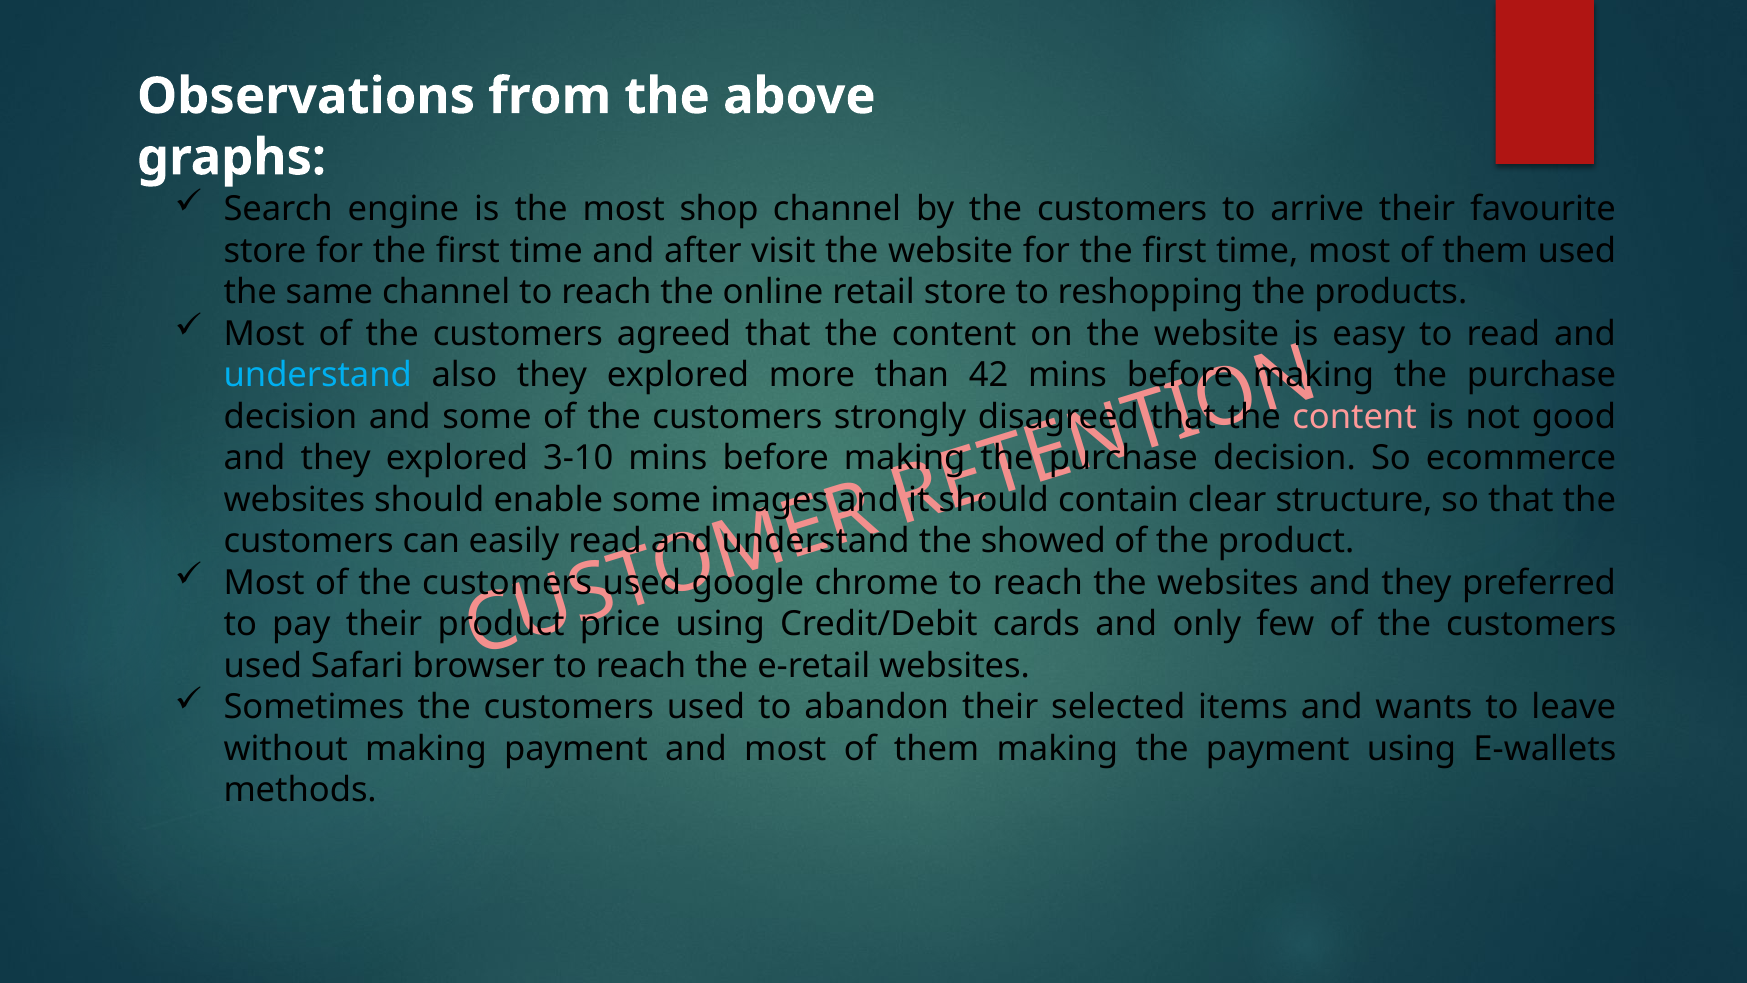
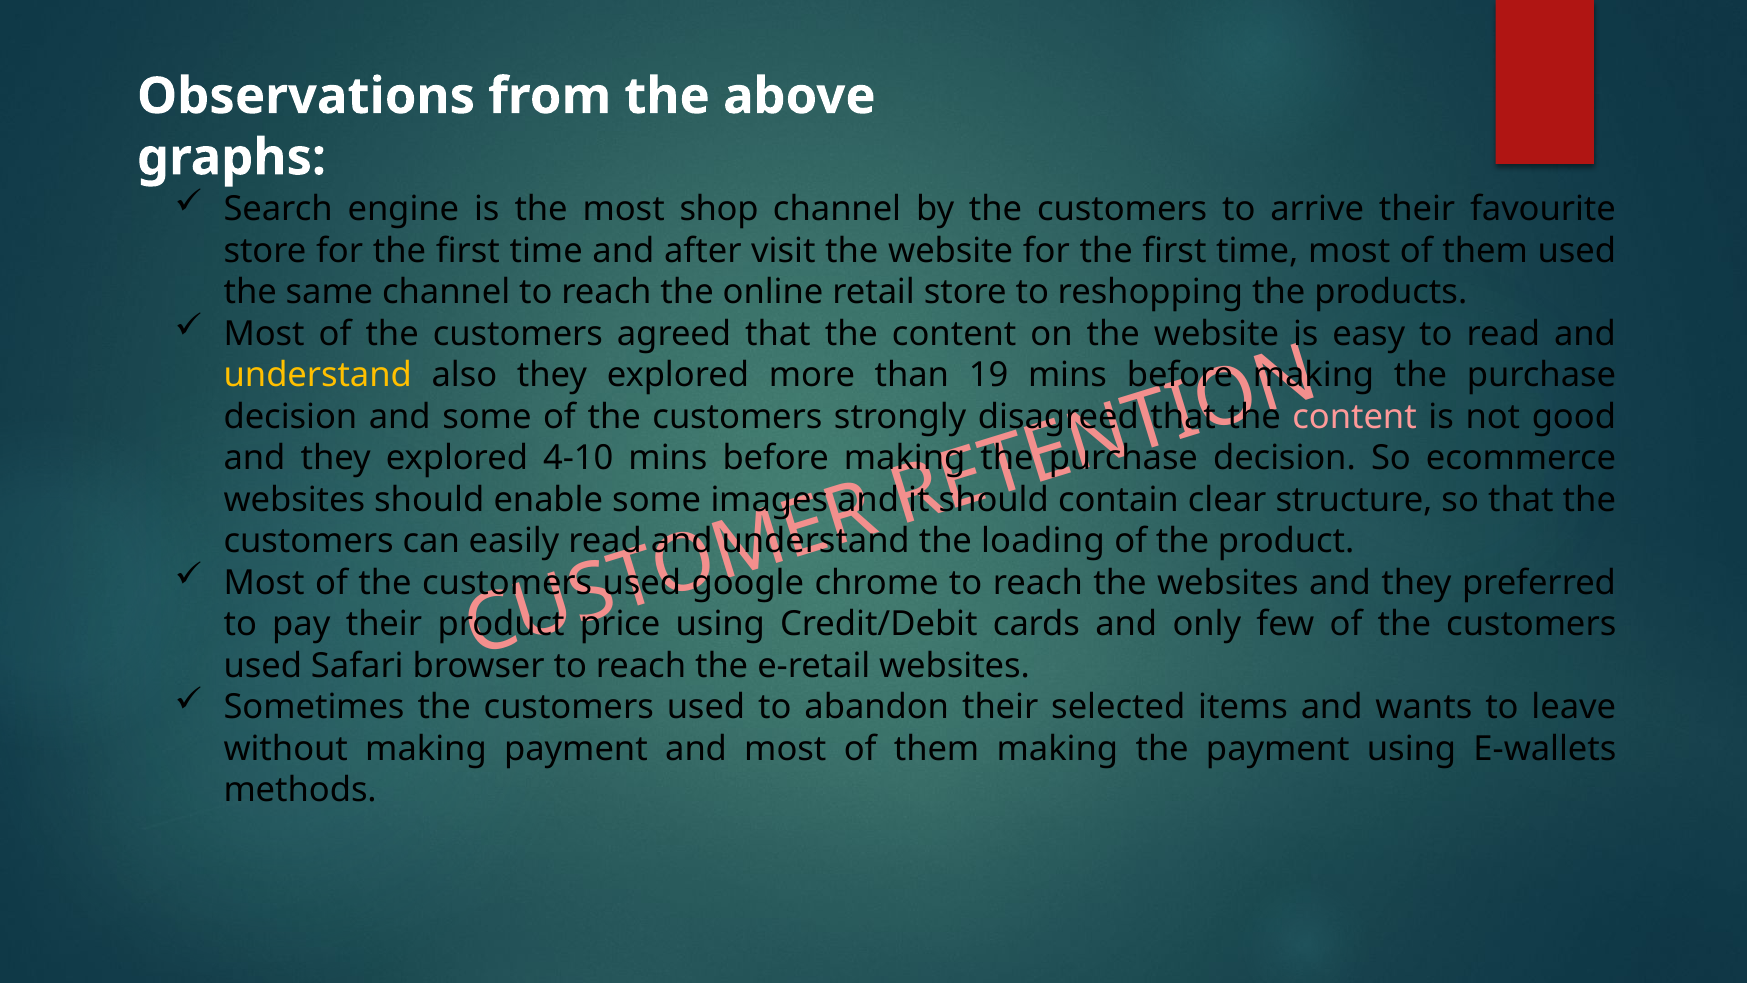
understand colour: light blue -> yellow (318, 375)
42: 42 -> 19 (989, 375)
3-10: 3-10 -> 4-10 (578, 458)
showed: showed -> loading (1043, 541)
